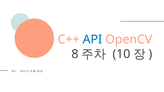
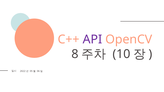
API colour: blue -> purple (92, 39)
